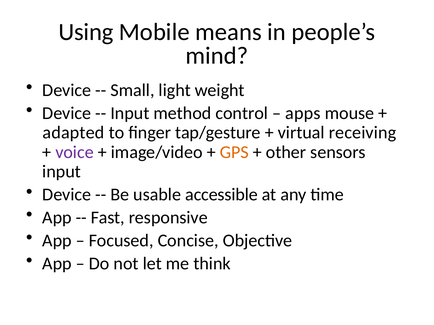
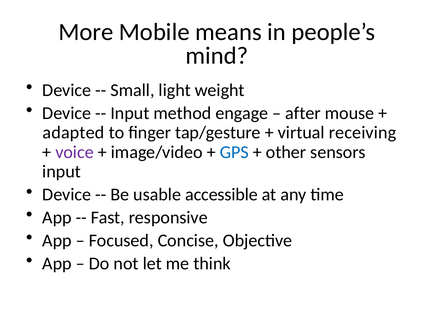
Using: Using -> More (86, 32)
control: control -> engage (242, 113)
apps: apps -> after (303, 113)
GPS colour: orange -> blue (234, 152)
